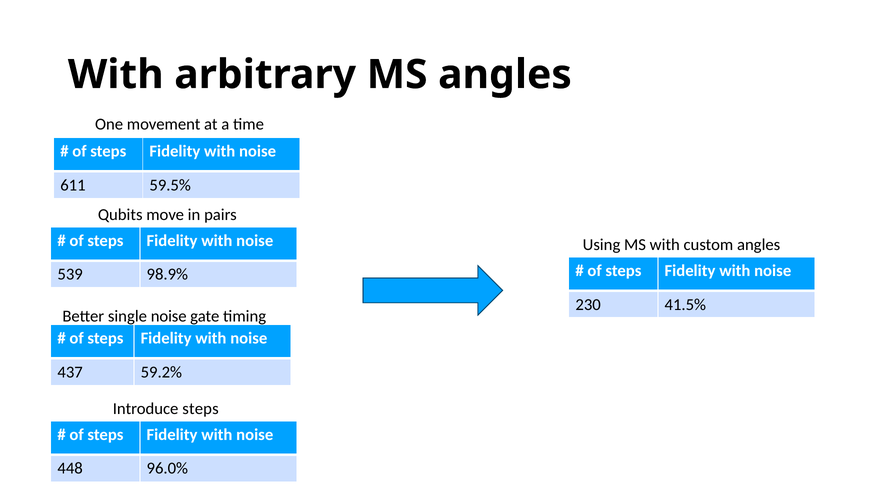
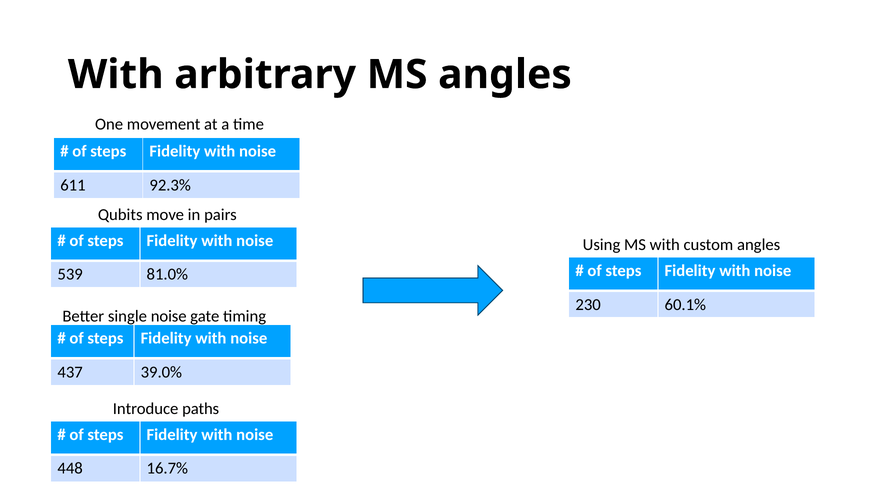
59.5%: 59.5% -> 92.3% (170, 185)
98.9%: 98.9% -> 81.0% (167, 275)
41.5%: 41.5% -> 60.1% (685, 305)
59.2%: 59.2% -> 39.0% (161, 373)
Introduce steps: steps -> paths (201, 409)
96.0%: 96.0% -> 16.7% (167, 469)
